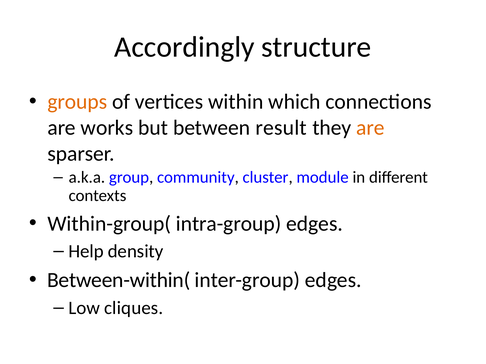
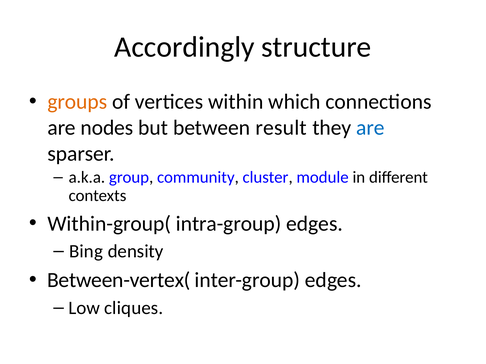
works: works -> nodes (107, 128)
are colour: orange -> blue (370, 128)
Help: Help -> Bing (86, 252)
Between-within(: Between-within( -> Between-vertex( (119, 281)
